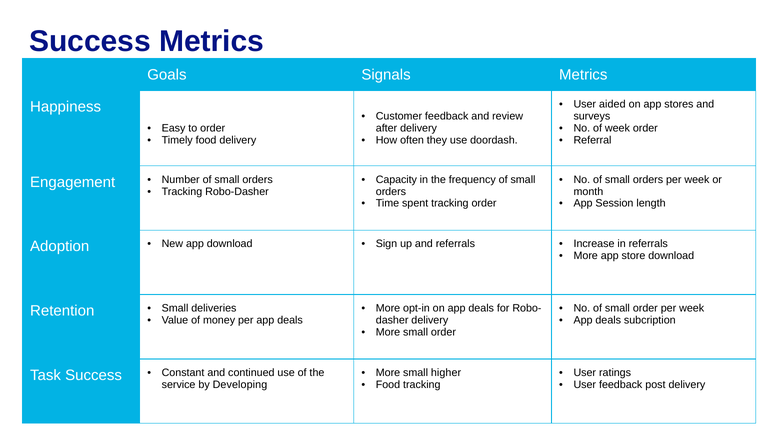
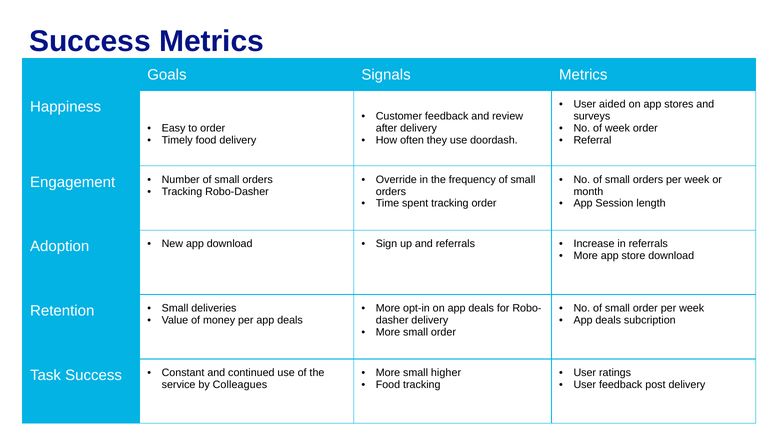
Capacity: Capacity -> Override (396, 180)
Developing: Developing -> Colleagues (240, 385)
